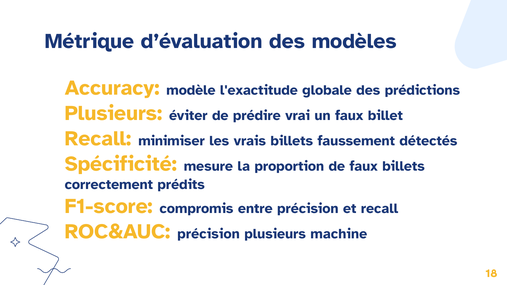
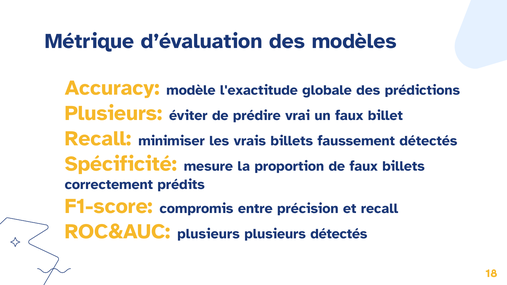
ROC&AUC précision: précision -> plusieurs (209, 234)
plusieurs machine: machine -> détectés (339, 234)
